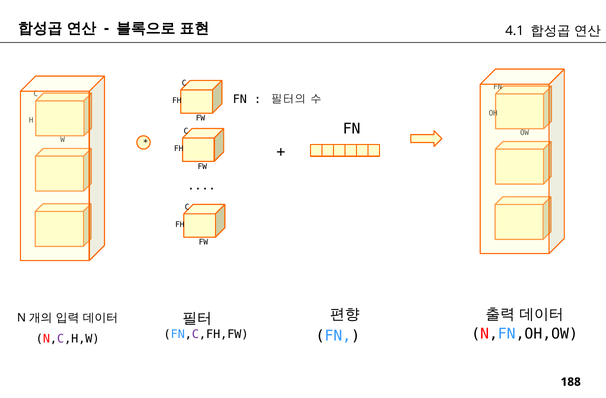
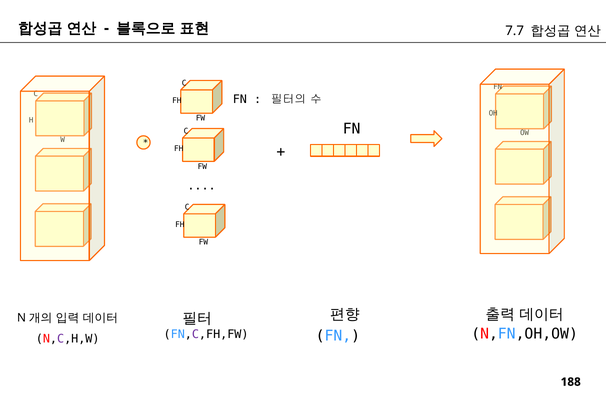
4.1: 4.1 -> 7.7 (515, 31)
